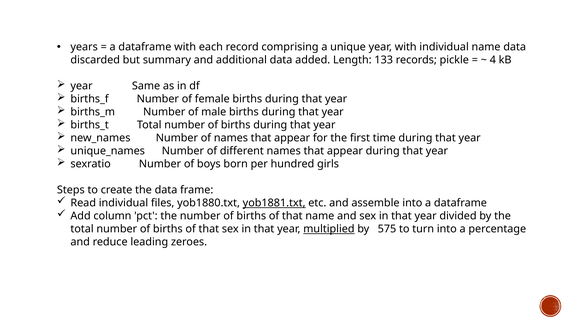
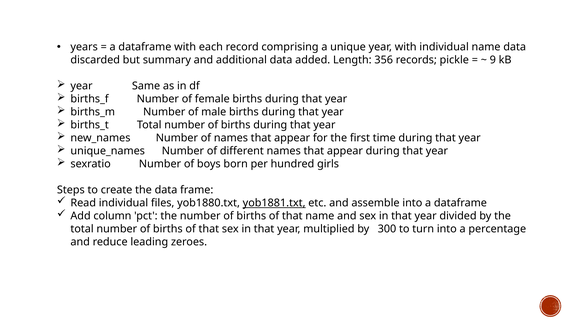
133: 133 -> 356 (384, 60)
4: 4 -> 9 (493, 60)
multiplied underline: present -> none (329, 229)
575: 575 -> 300 (387, 229)
